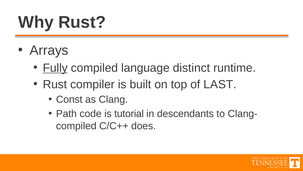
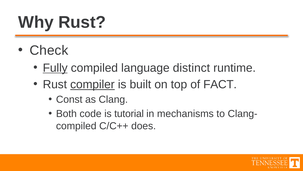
Arrays: Arrays -> Check (49, 50)
compiler underline: none -> present (92, 84)
LAST: LAST -> FACT (220, 84)
Path: Path -> Both (66, 113)
descendants: descendants -> mechanisms (185, 113)
